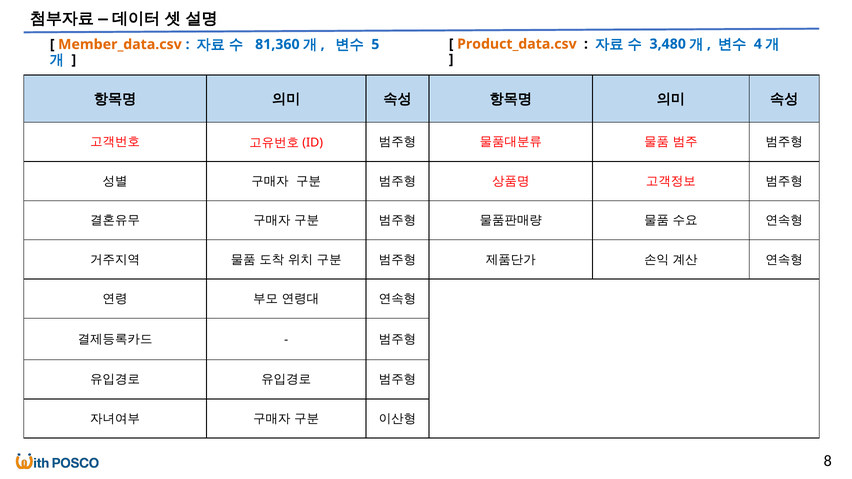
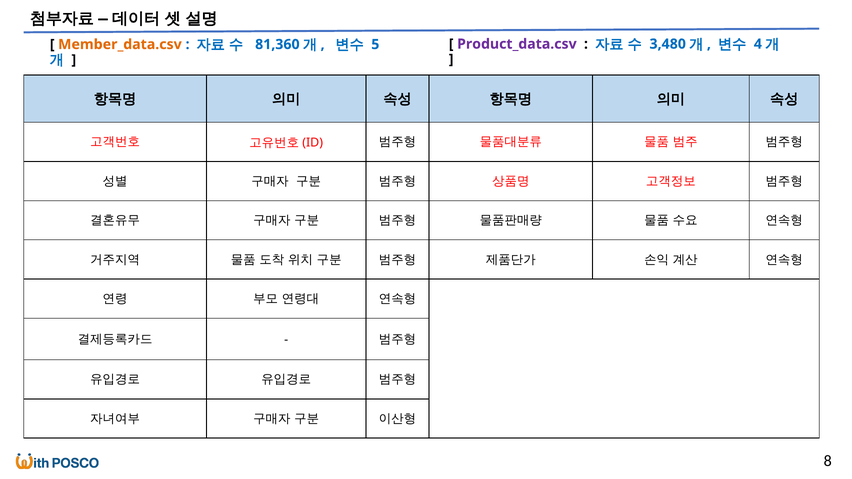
Product_data.csv colour: orange -> purple (517, 44)
